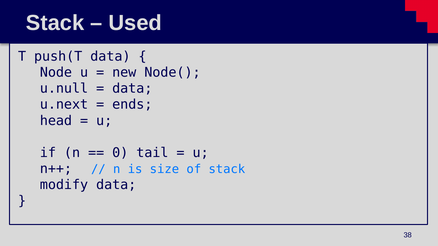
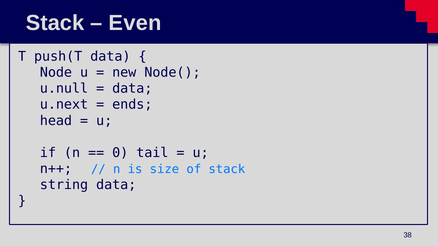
Used: Used -> Even (135, 23)
modify: modify -> string (64, 185)
